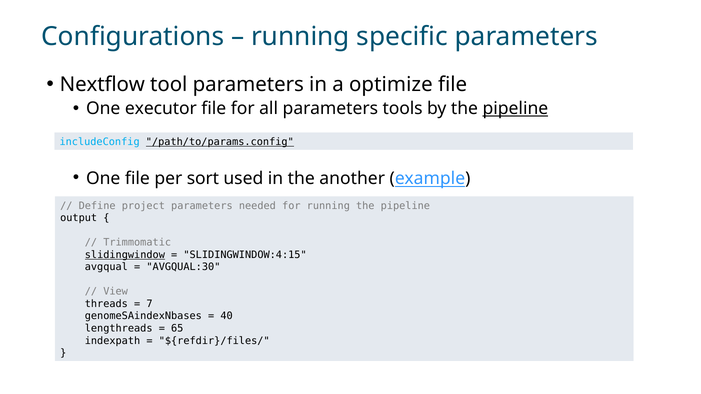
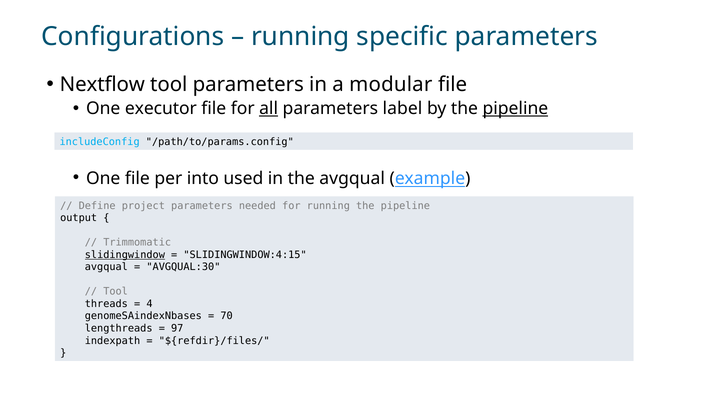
optimize: optimize -> modular (391, 85)
all underline: none -> present (269, 109)
tools: tools -> label (402, 109)
/path/to/params.config underline: present -> none (220, 142)
sort: sort -> into (203, 179)
the another: another -> avgqual (352, 179)
View: View -> Tool (116, 292)
7: 7 -> 4 (149, 304)
40: 40 -> 70 (227, 316)
65: 65 -> 97 (177, 329)
